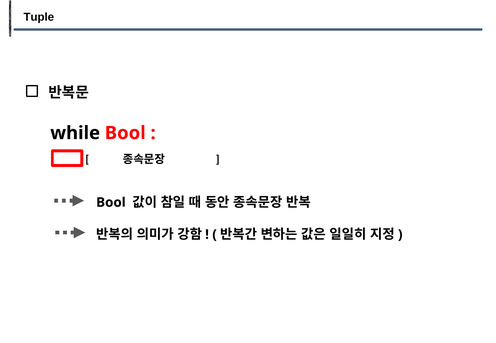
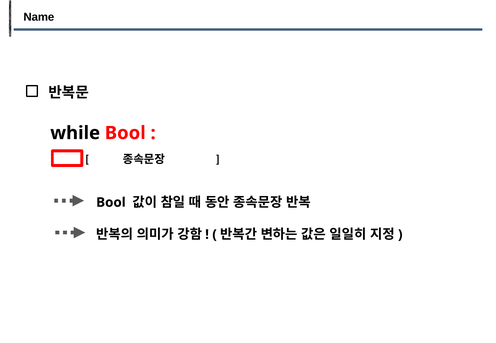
Tuple: Tuple -> Name (39, 17)
